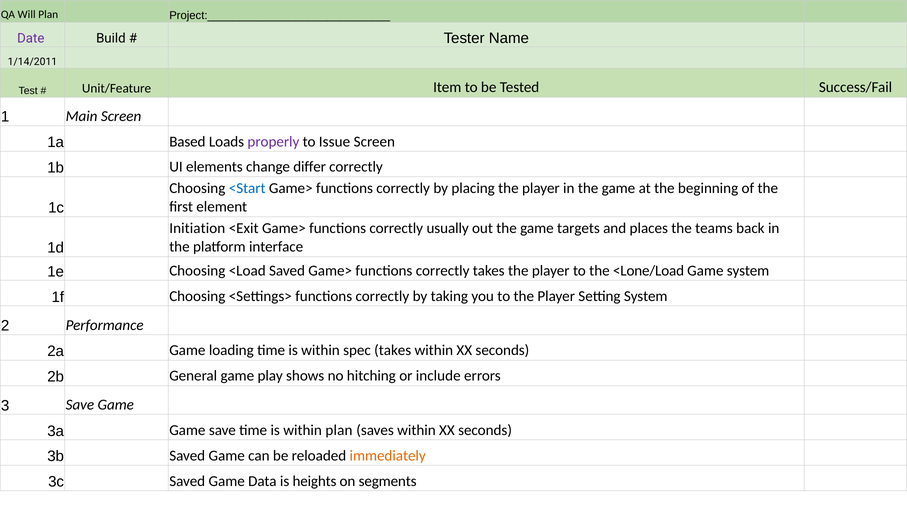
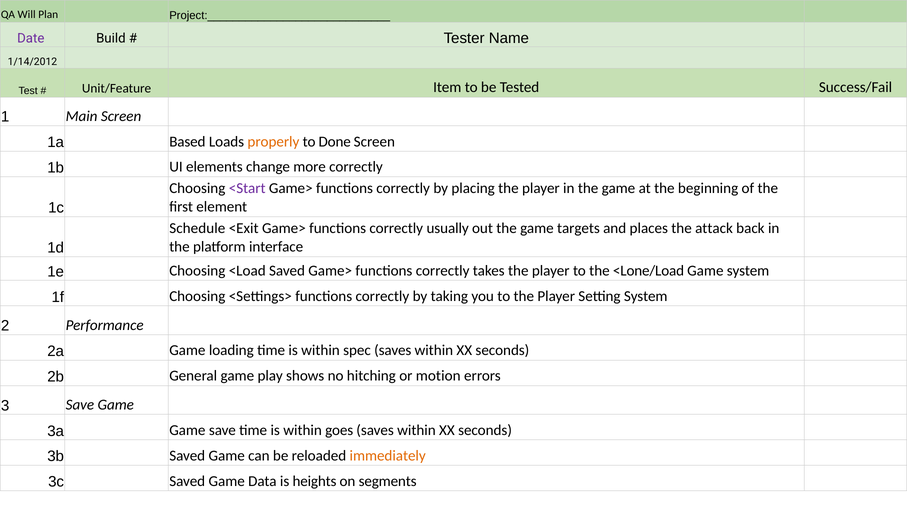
1/14/2011: 1/14/2011 -> 1/14/2012 (32, 62)
properly colour: purple -> orange (273, 142)
Issue: Issue -> Done (335, 142)
differ: differ -> more (310, 167)
<Start colour: blue -> purple (247, 189)
Initiation: Initiation -> Schedule (197, 229)
teams: teams -> attack (714, 229)
spec takes: takes -> saves (393, 351)
include: include -> motion (438, 376)
within plan: plan -> goes (339, 430)
